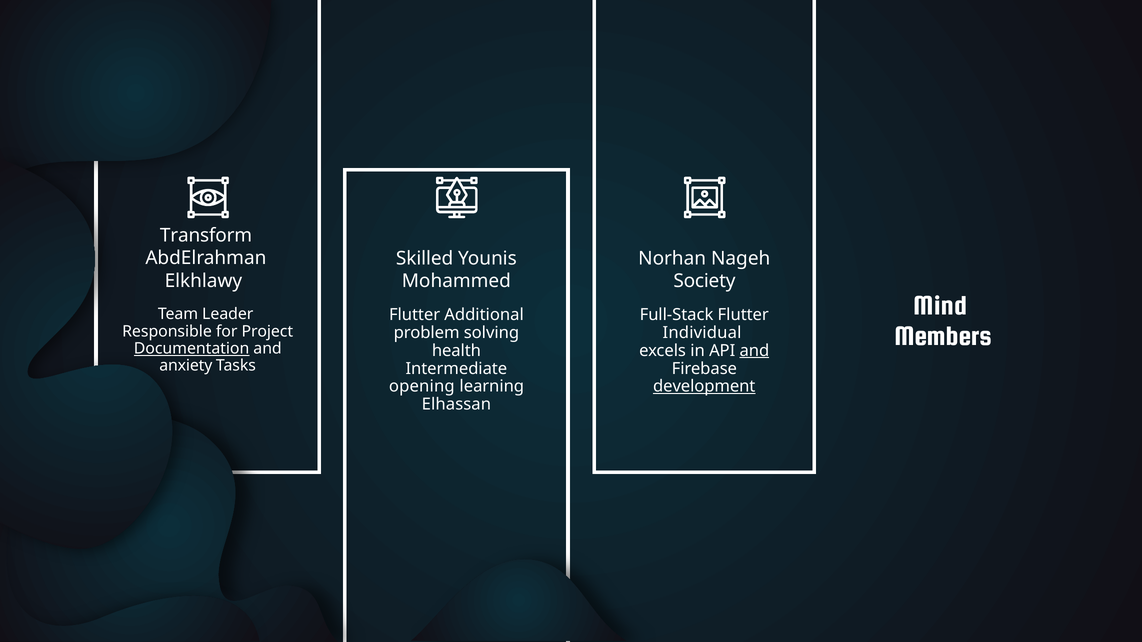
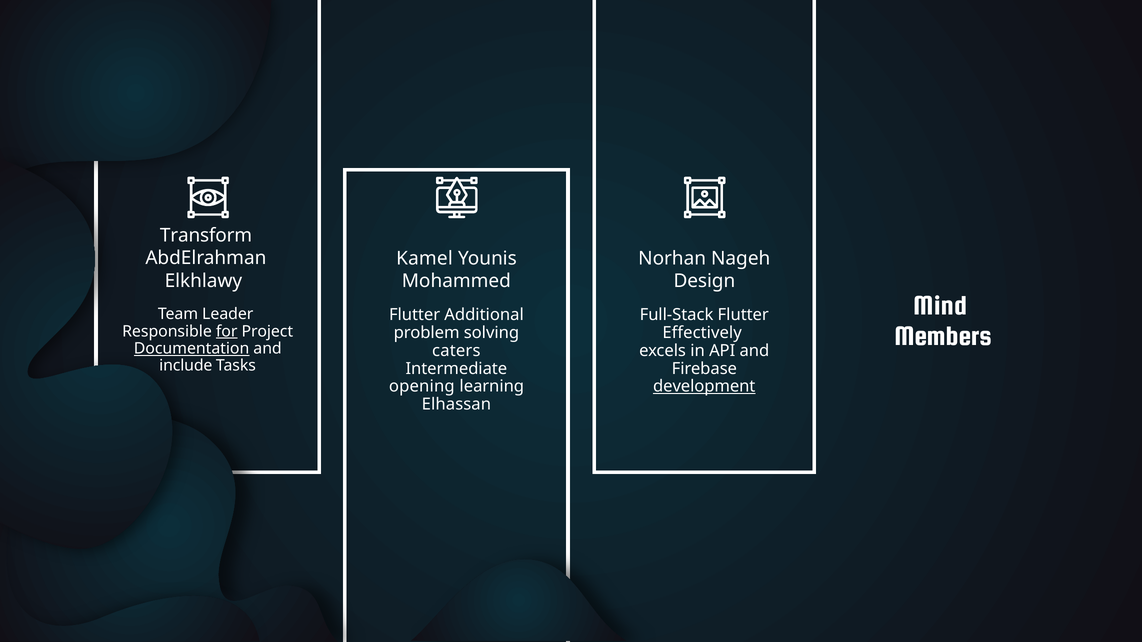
Skilled: Skilled -> Kamel (424, 258)
Society: Society -> Design (704, 281)
for underline: none -> present (227, 332)
Individual: Individual -> Effectively (702, 333)
health: health -> caters (456, 351)
and underline: present -> none (754, 351)
anxiety: anxiety -> include (186, 366)
